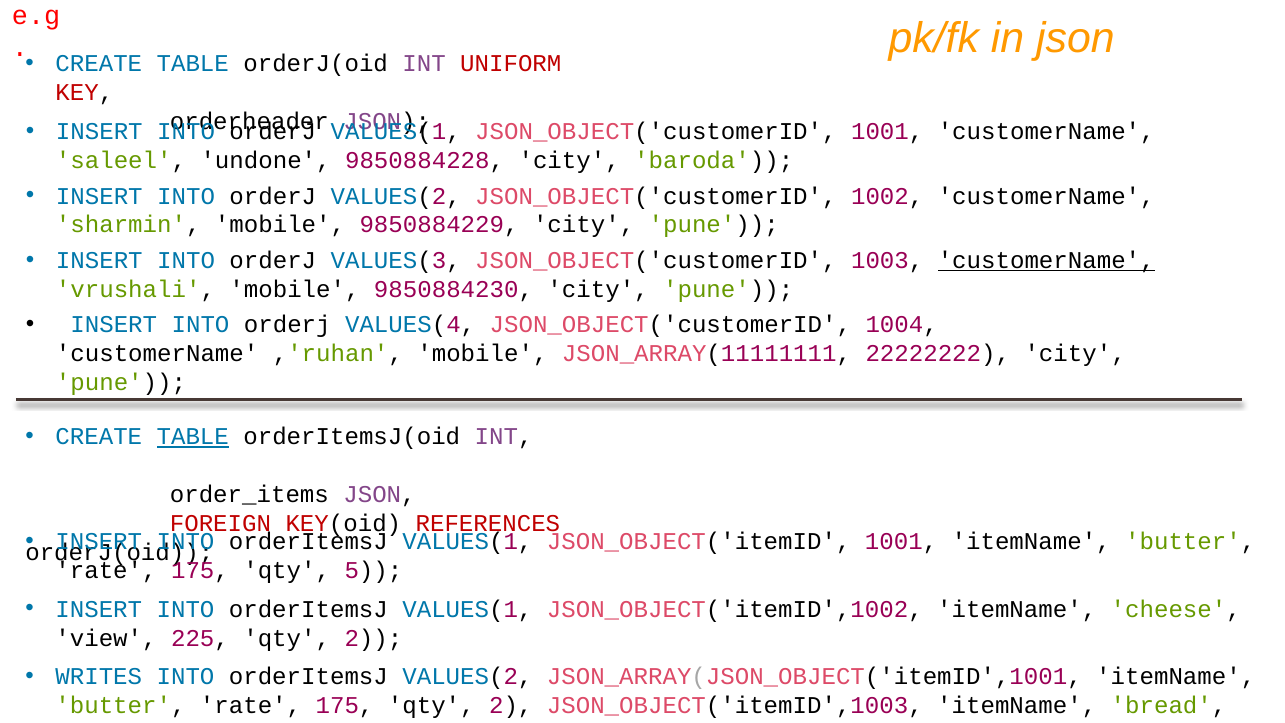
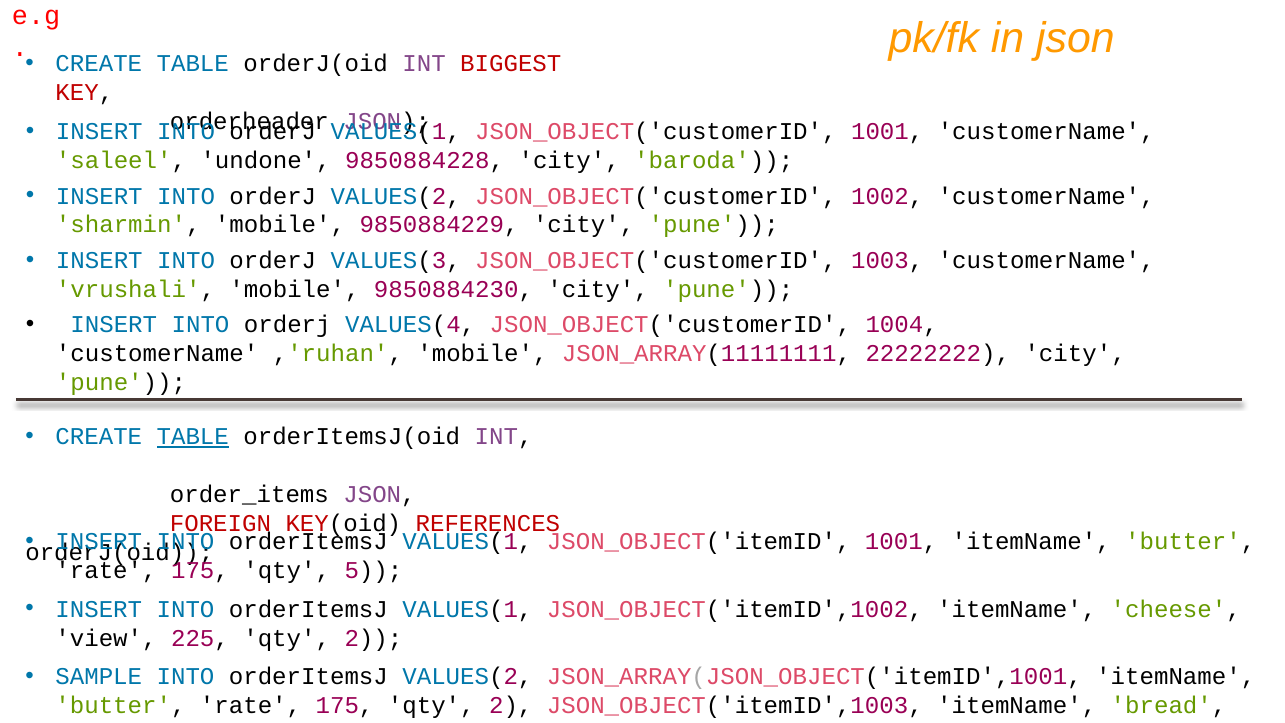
UNIFORM: UNIFORM -> BIGGEST (511, 63)
customerName underline: present -> none (1046, 260)
WRITES: WRITES -> SAMPLE (99, 677)
